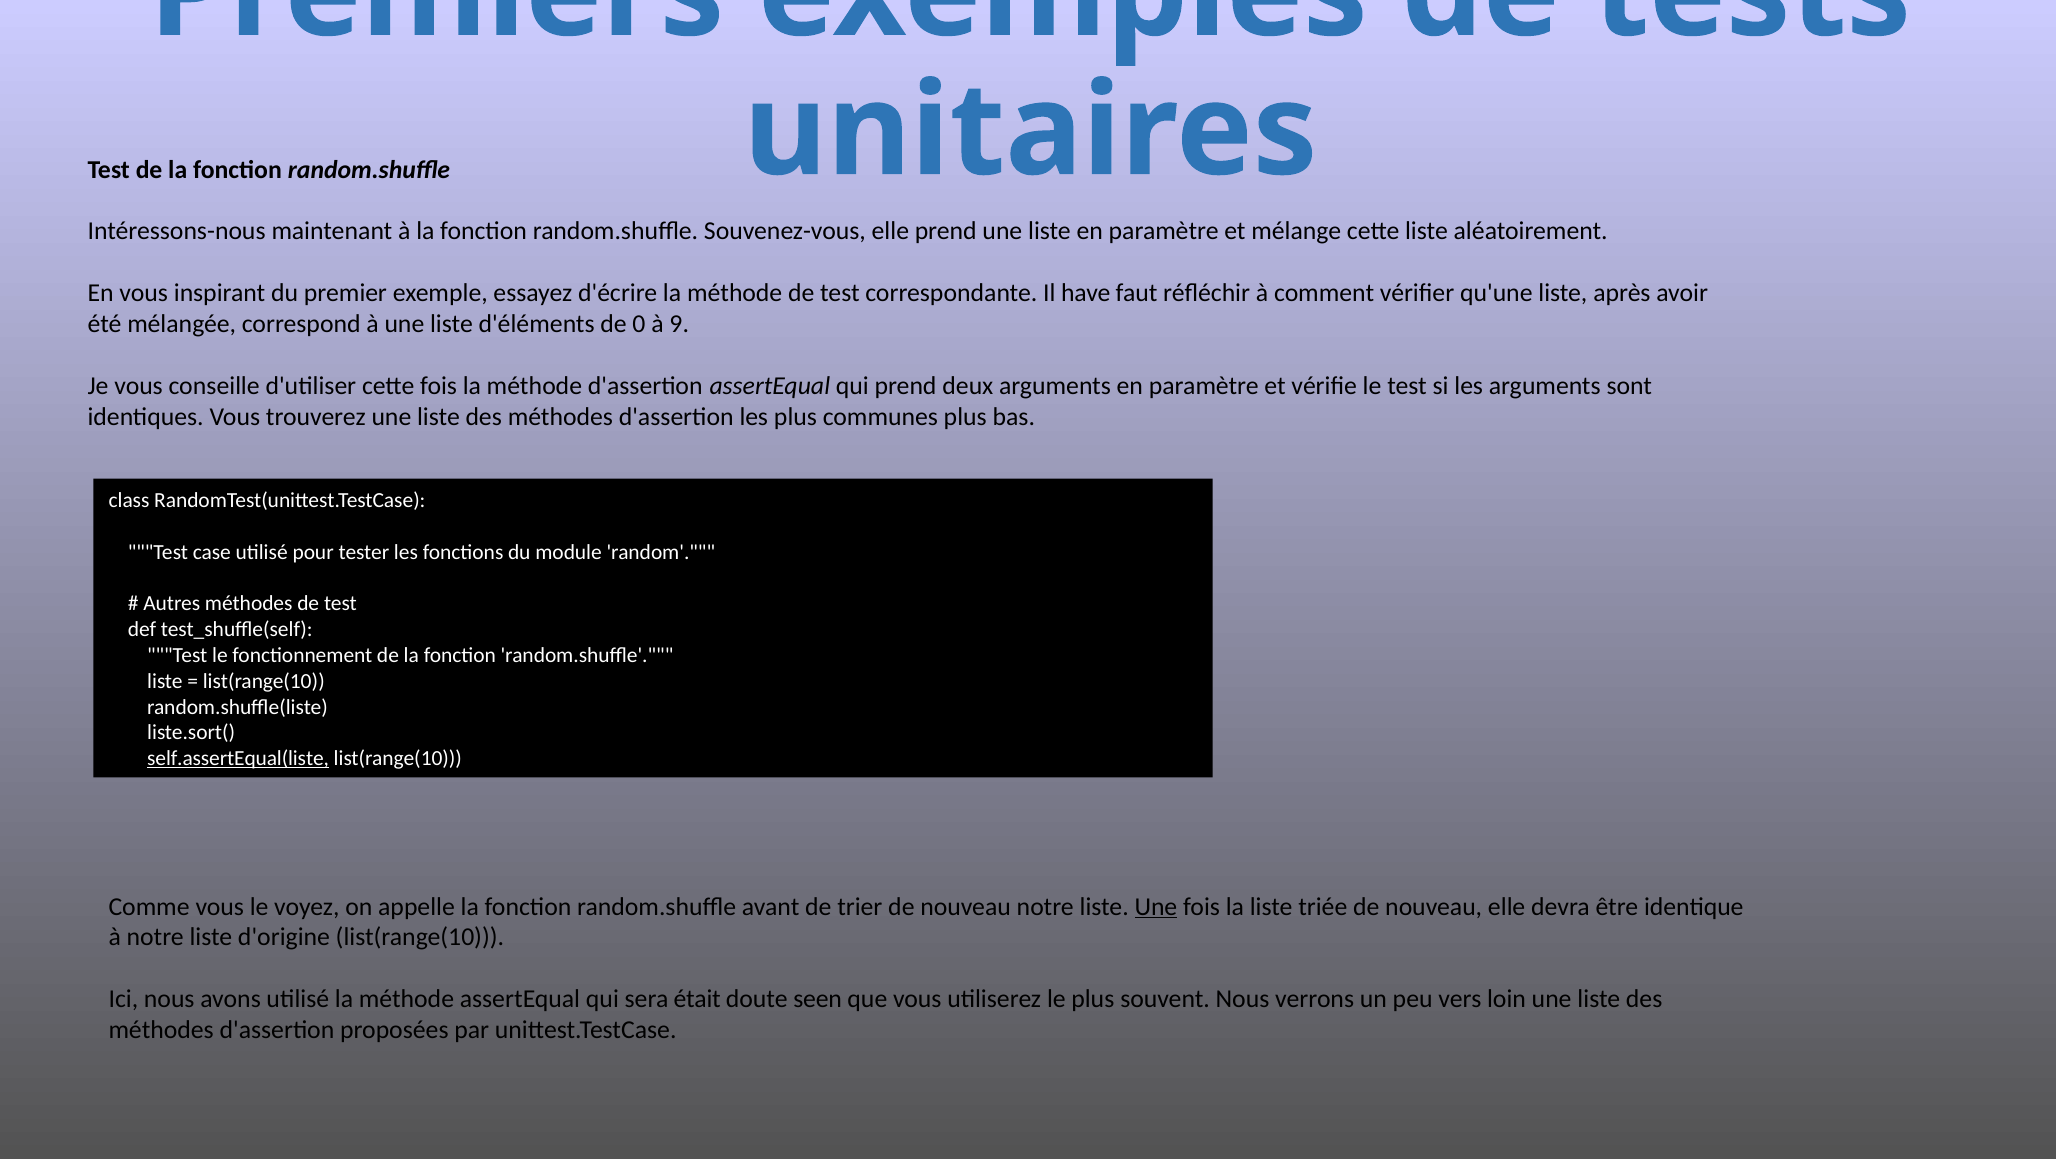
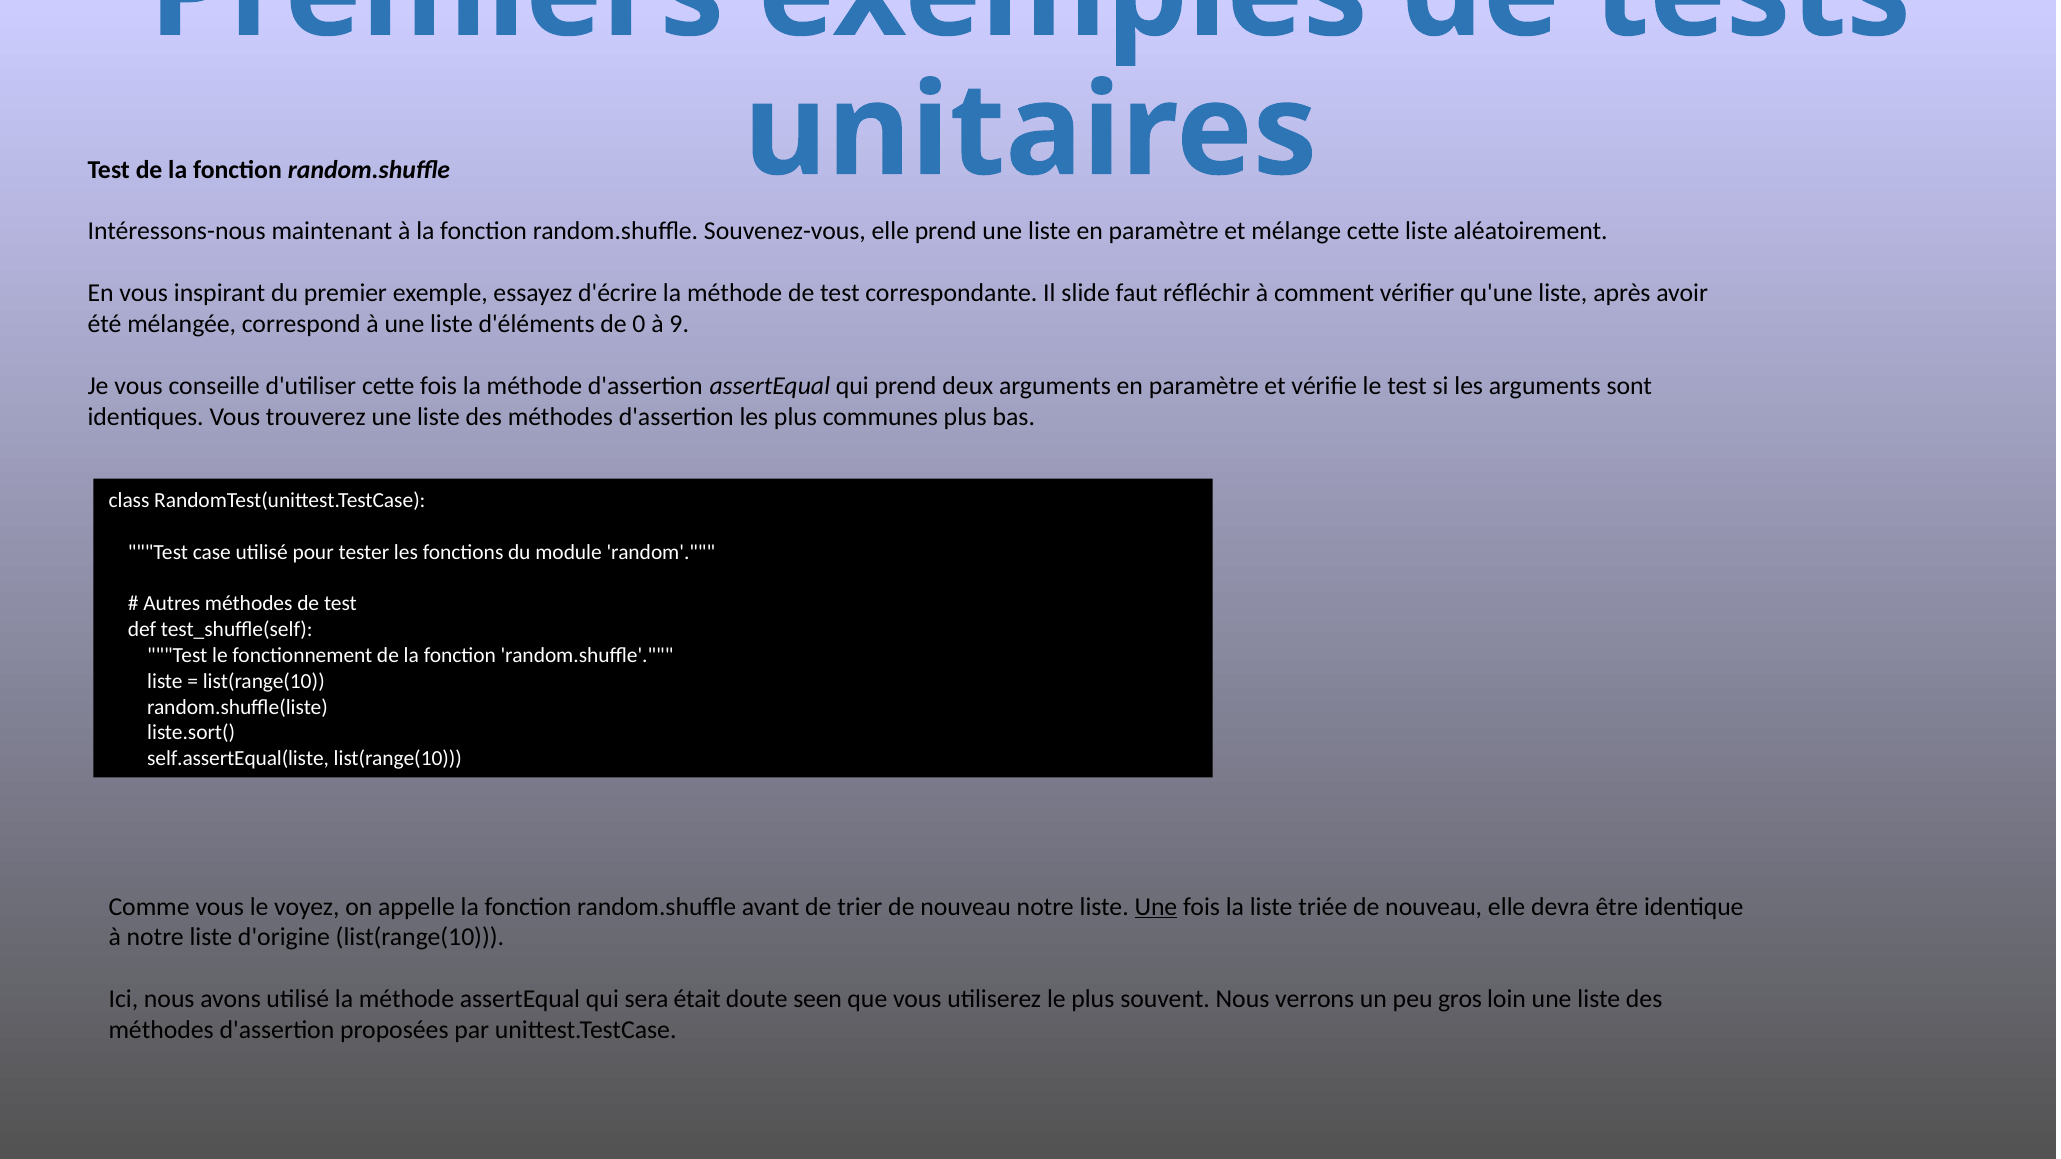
have: have -> slide (1086, 293)
self.assertEqual(liste underline: present -> none (238, 759)
vers: vers -> gros (1460, 1000)
